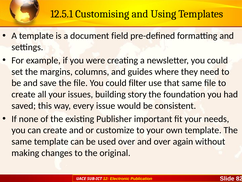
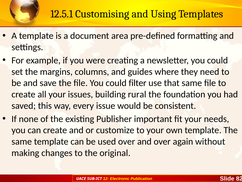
field: field -> area (120, 36)
story: story -> rural (137, 94)
